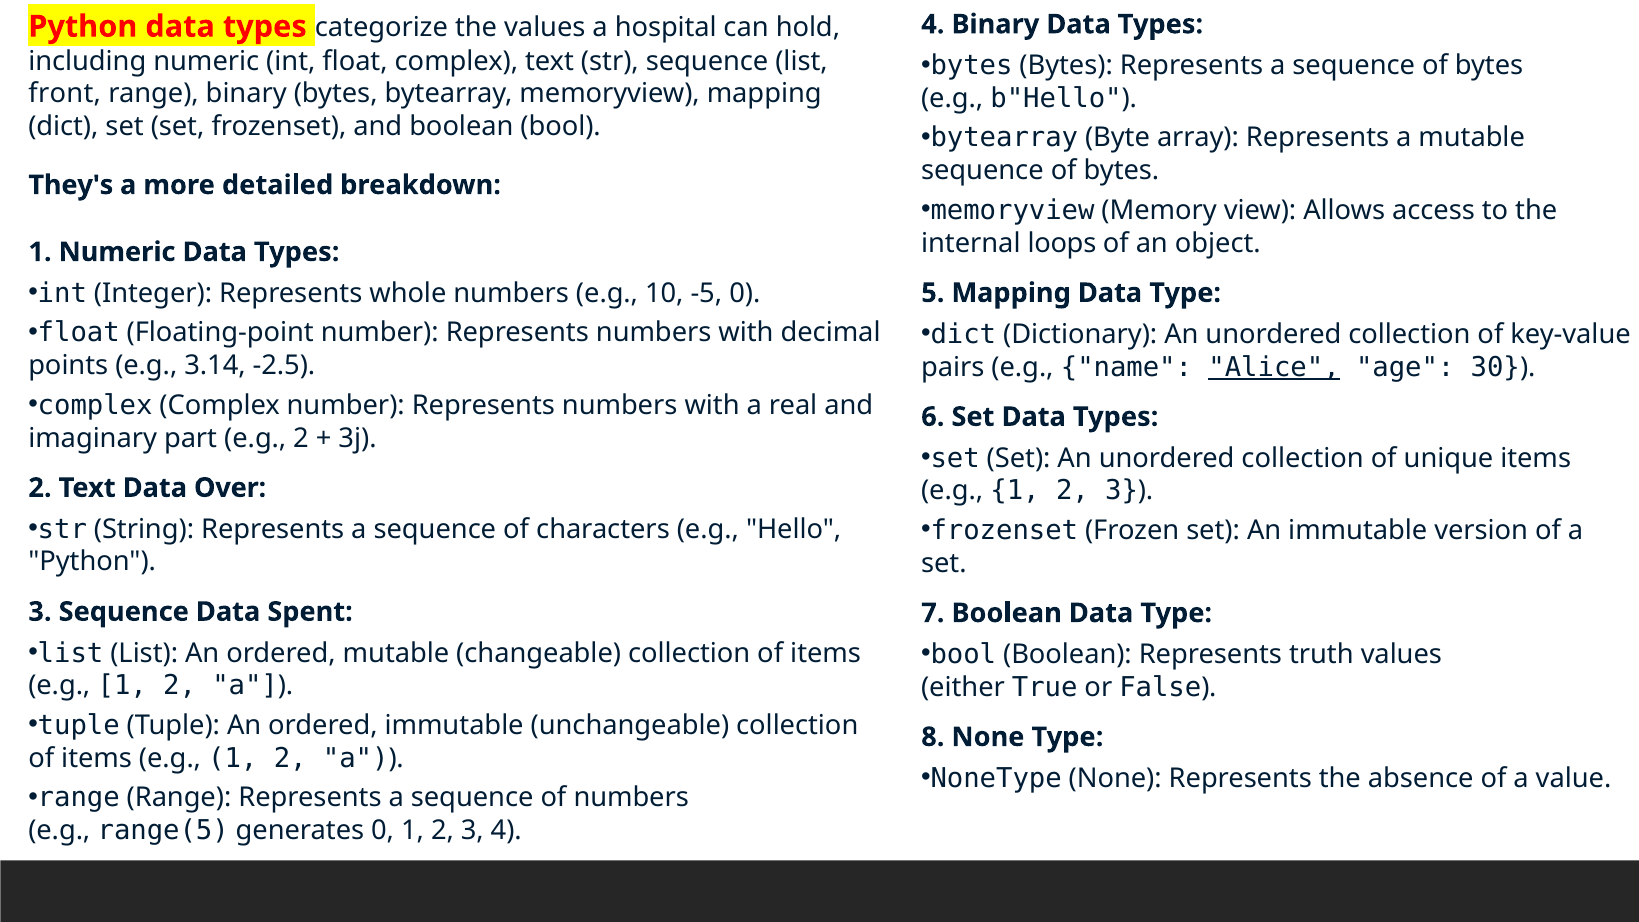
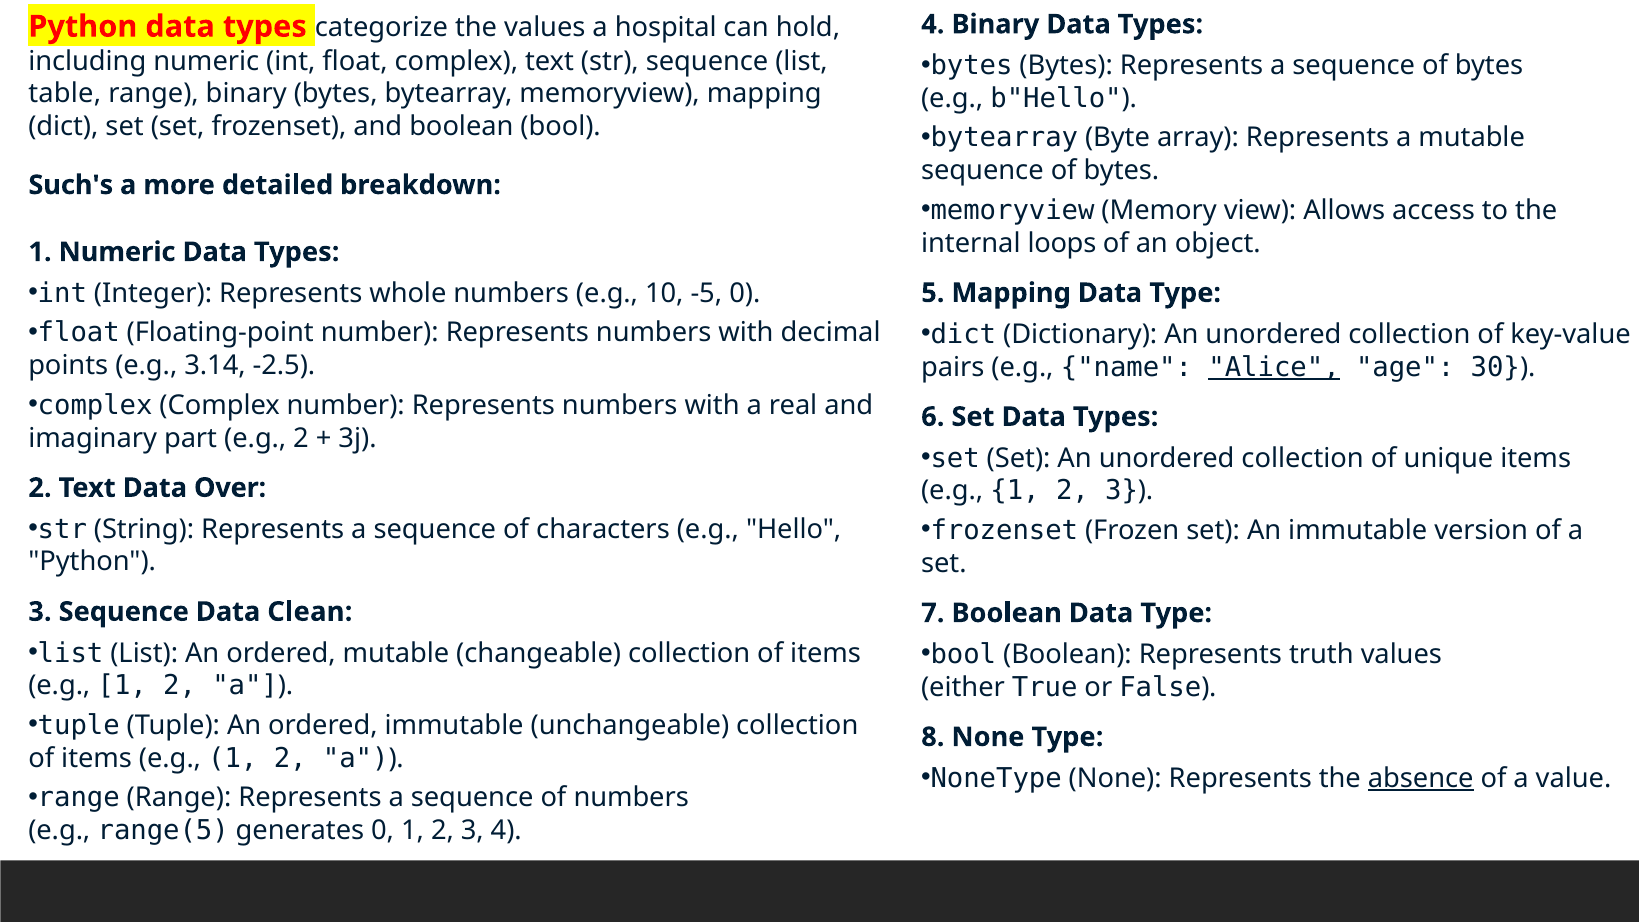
front: front -> table (65, 94)
They's: They's -> Such's (71, 185)
Spent: Spent -> Clean (310, 612)
absence underline: none -> present (1421, 778)
